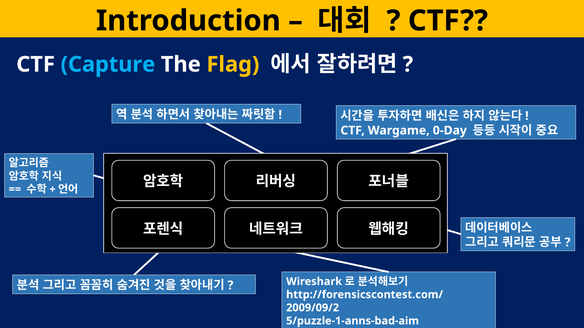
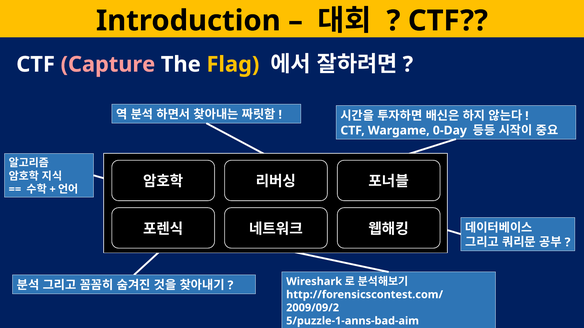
Capture colour: light blue -> pink (108, 65)
